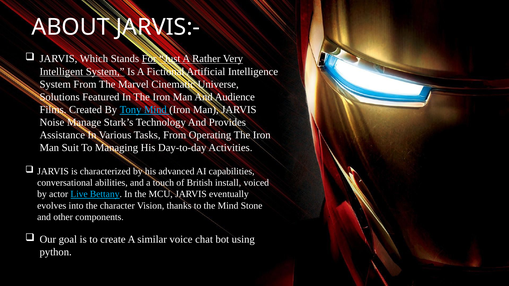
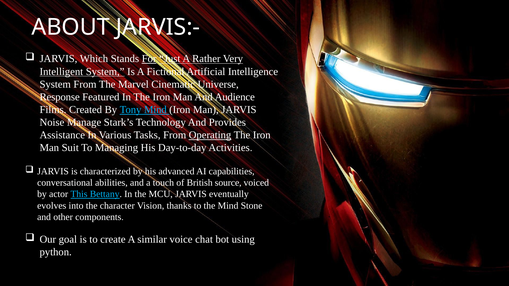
Solutions: Solutions -> Response (60, 97)
Operating underline: none -> present (210, 135)
install: install -> source (228, 183)
Live: Live -> This (79, 194)
